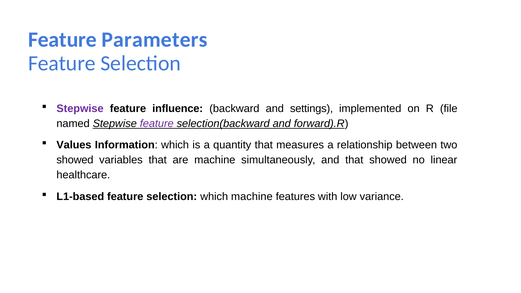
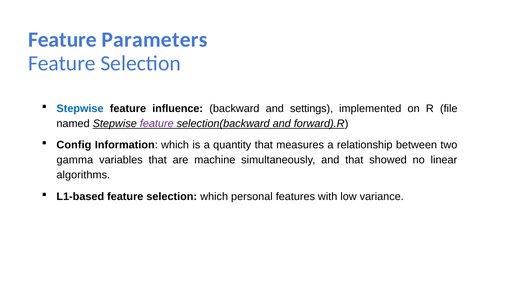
Stepwise colour: purple -> blue (80, 109)
Values: Values -> Config (74, 145)
showed: showed -> gamma (75, 160)
healthcare: healthcare -> algorithms (83, 175)
which machine: machine -> personal (252, 197)
